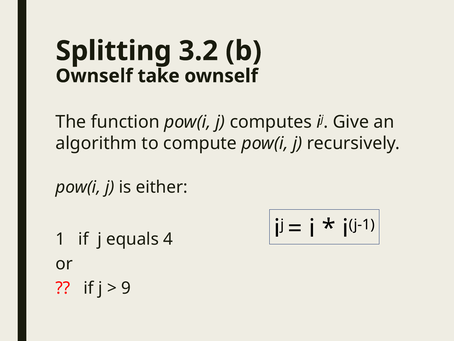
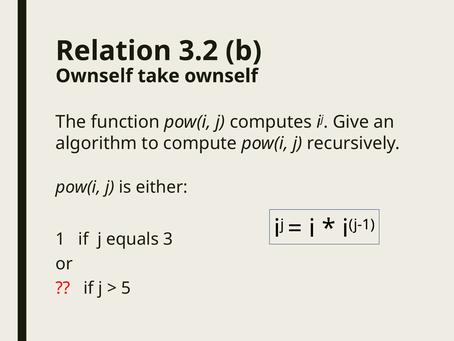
Splitting: Splitting -> Relation (113, 51)
4: 4 -> 3 (168, 239)
9: 9 -> 5 (126, 288)
